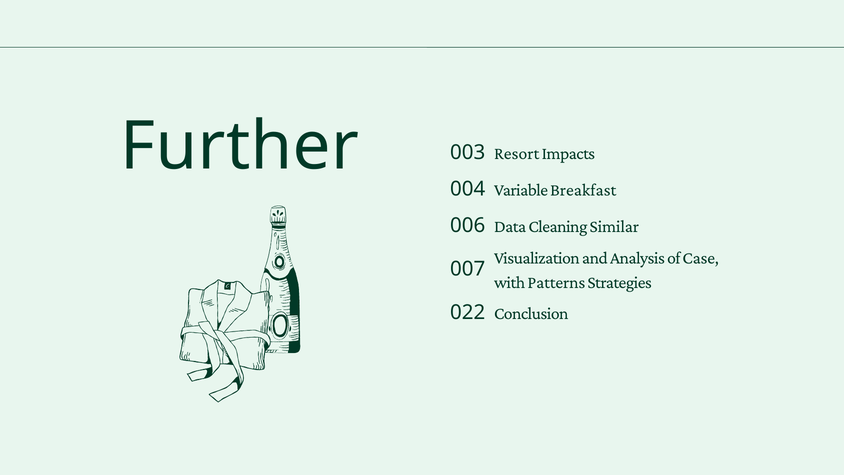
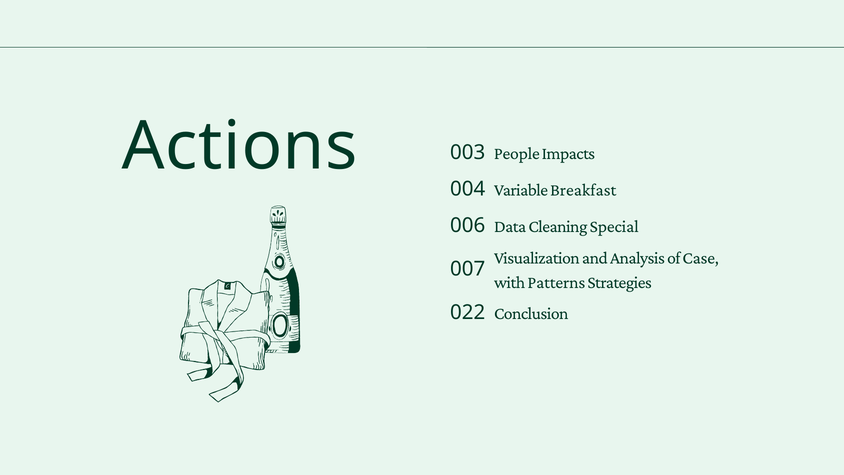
Further: Further -> Actions (240, 147)
Resort: Resort -> People (517, 154)
Similar: Similar -> Special (614, 226)
